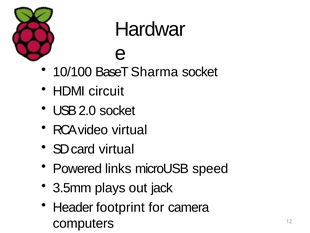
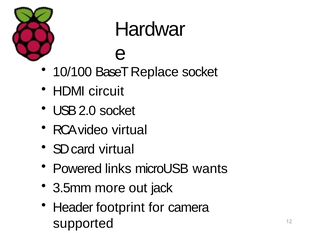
Sharma: Sharma -> Replace (155, 72)
speed: speed -> wants (210, 168)
plays: plays -> more (110, 188)
computers: computers -> supported (83, 223)
